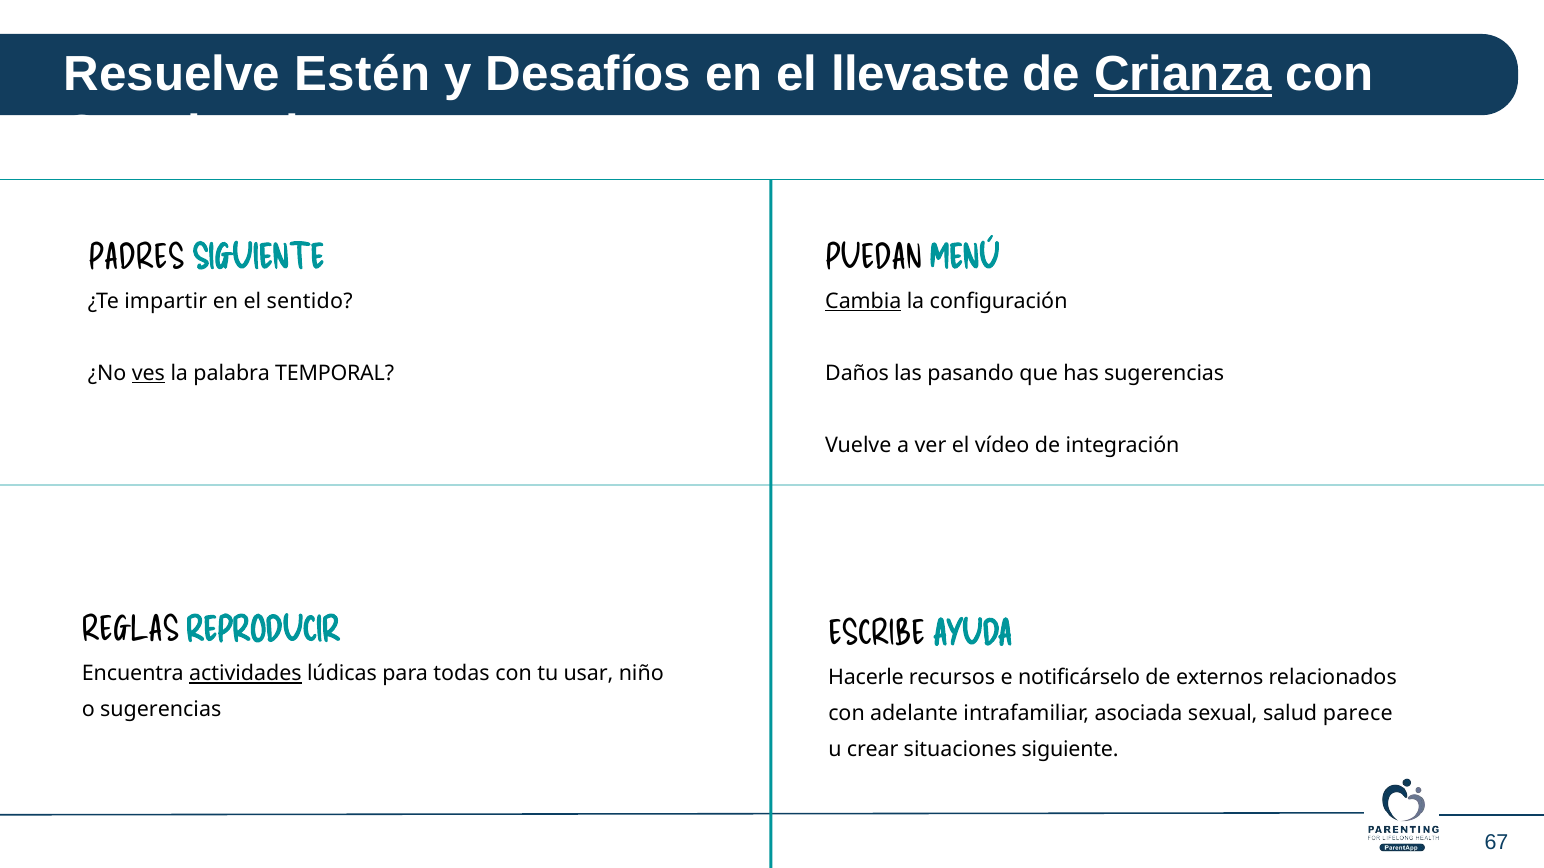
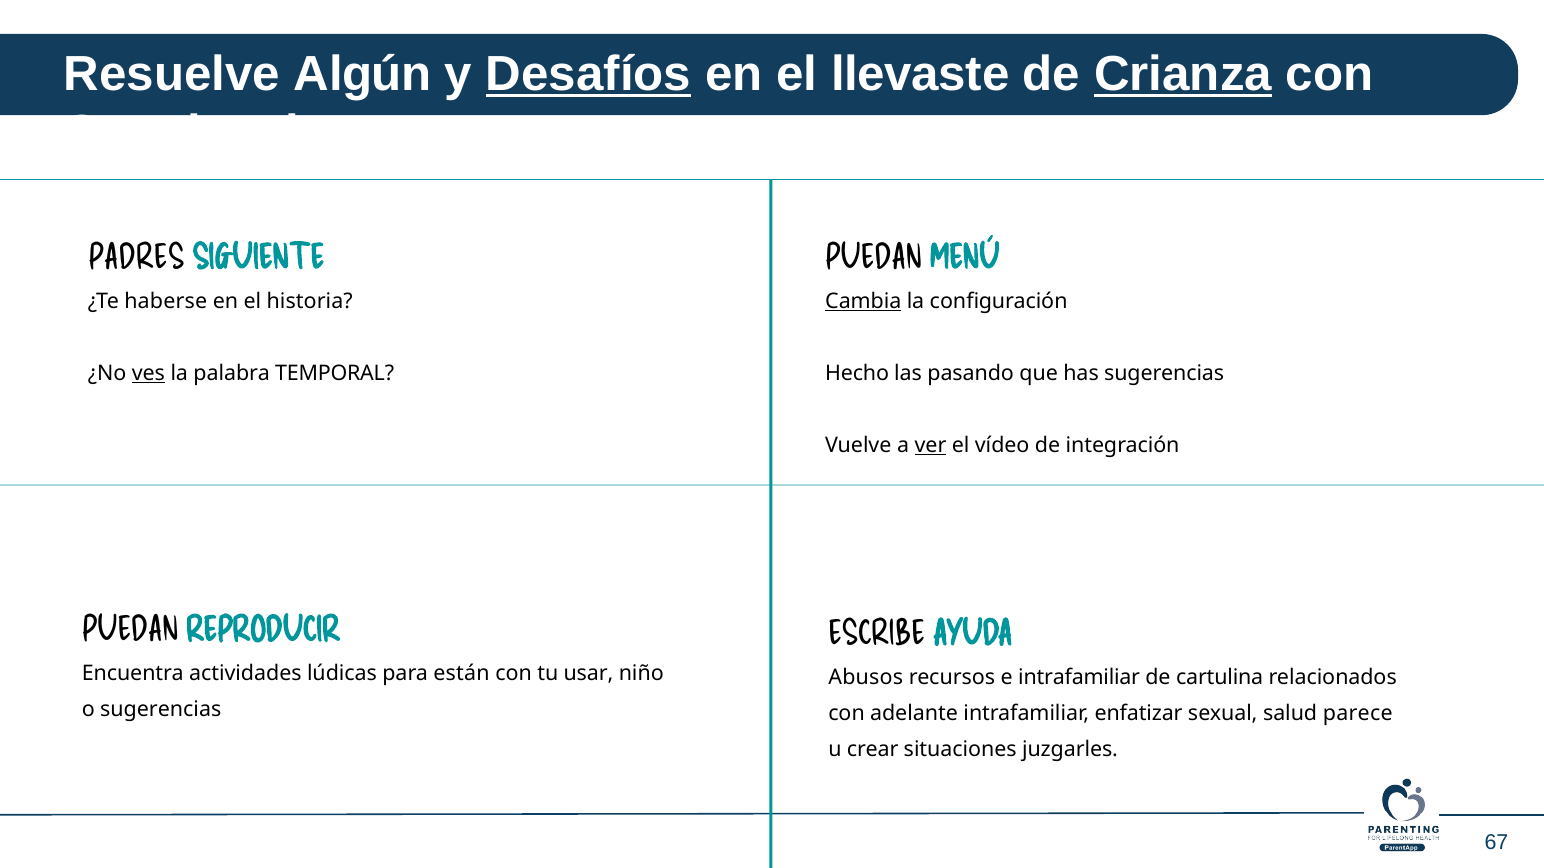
Estén: Estén -> Algún (363, 74)
Desafíos underline: none -> present (589, 74)
impartir: impartir -> haberse (166, 302)
sentido: sentido -> historia (310, 302)
Daños: Daños -> Hecho (857, 374)
ver underline: none -> present (930, 446)
REGLAS: REGLAS -> PUEDAN (130, 631)
actividades underline: present -> none (245, 674)
todas: todas -> están (461, 674)
Hacerle: Hacerle -> Abusos (866, 678)
e notificárselo: notificárselo -> intrafamiliar (1079, 678)
externos: externos -> cartulina (1220, 678)
asociada: asociada -> enfatizar (1139, 714)
situaciones siguiente: siguiente -> juzgarles (1070, 750)
